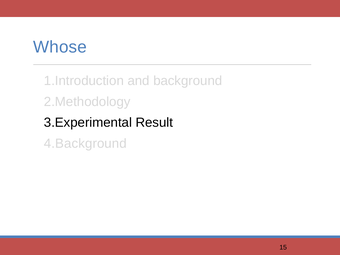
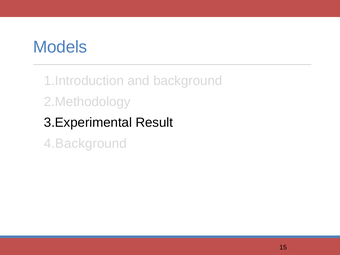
Whose: Whose -> Models (60, 47)
